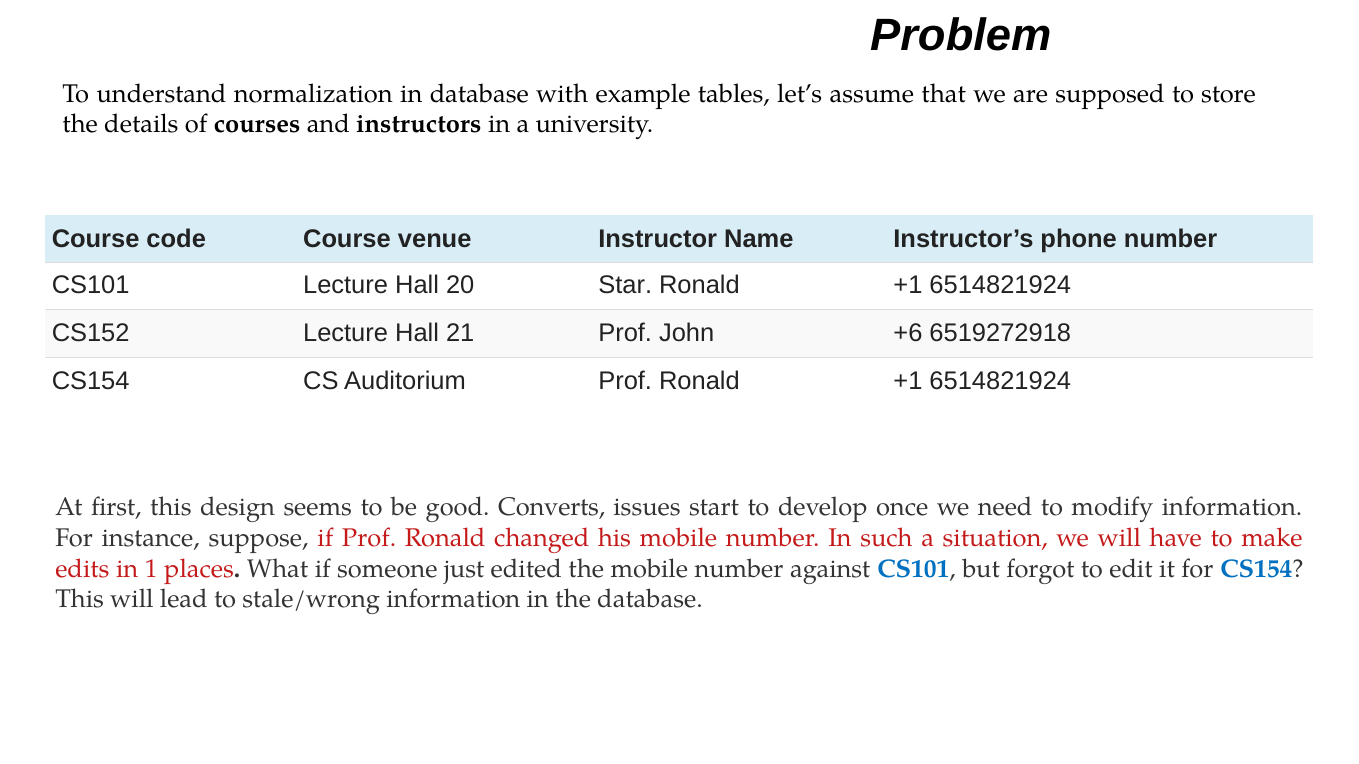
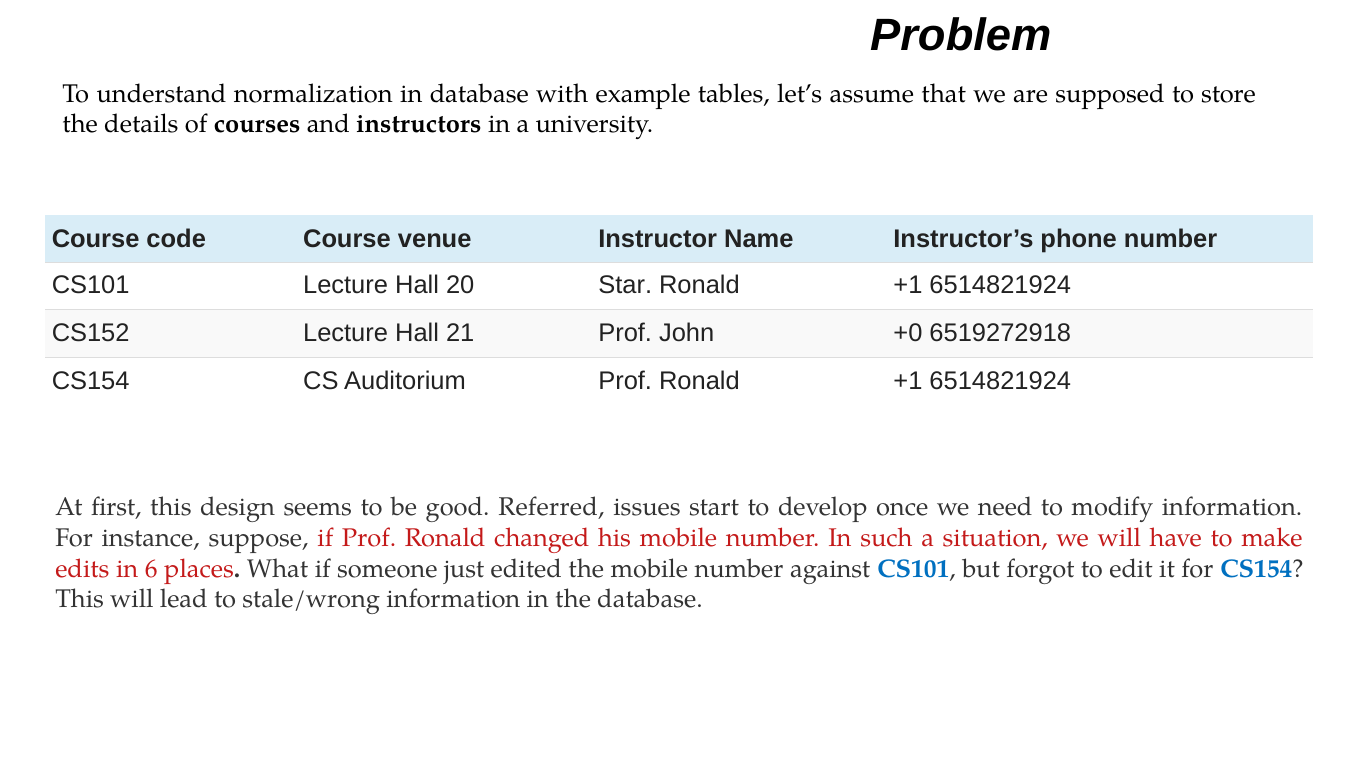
+6: +6 -> +0 (908, 333)
Converts: Converts -> Referred (551, 508)
1: 1 -> 6 (151, 569)
